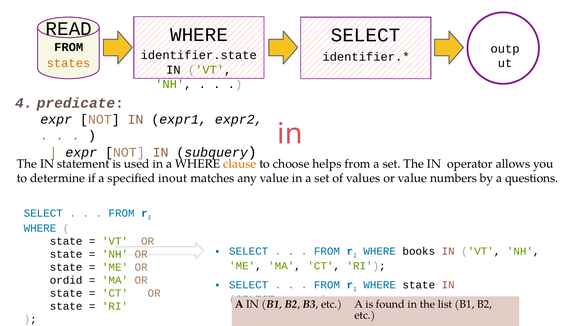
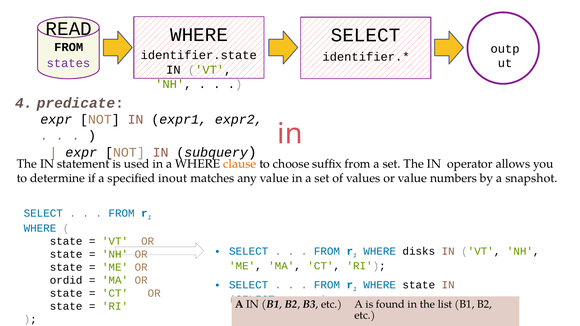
states colour: orange -> purple (68, 63)
helps: helps -> suffix (327, 164)
questions: questions -> snapshot (531, 178)
books: books -> disks (419, 251)
